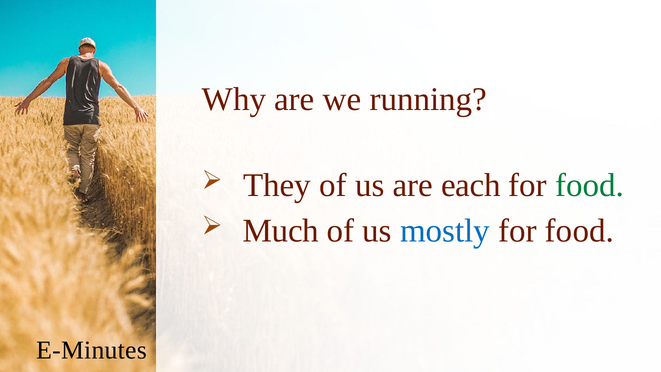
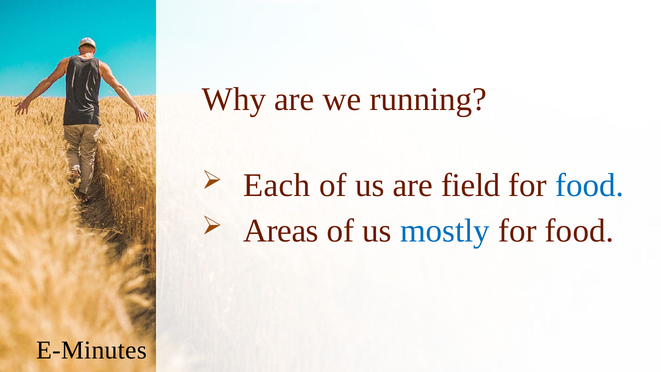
They: They -> Each (277, 185)
each: each -> field (471, 185)
food colour: green -> blue (589, 185)
Much: Much -> Areas (281, 231)
